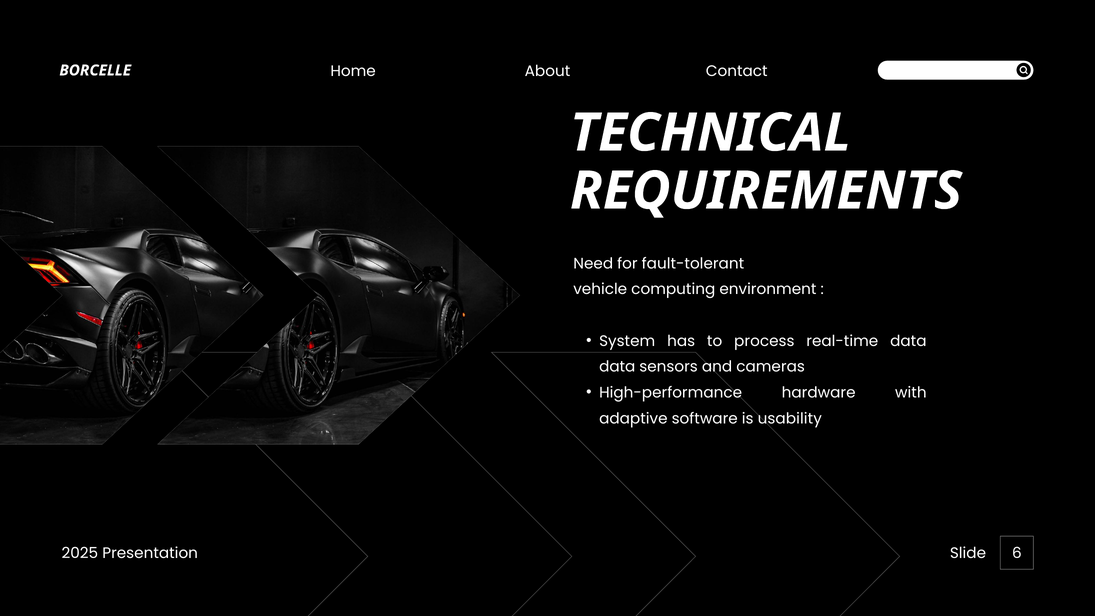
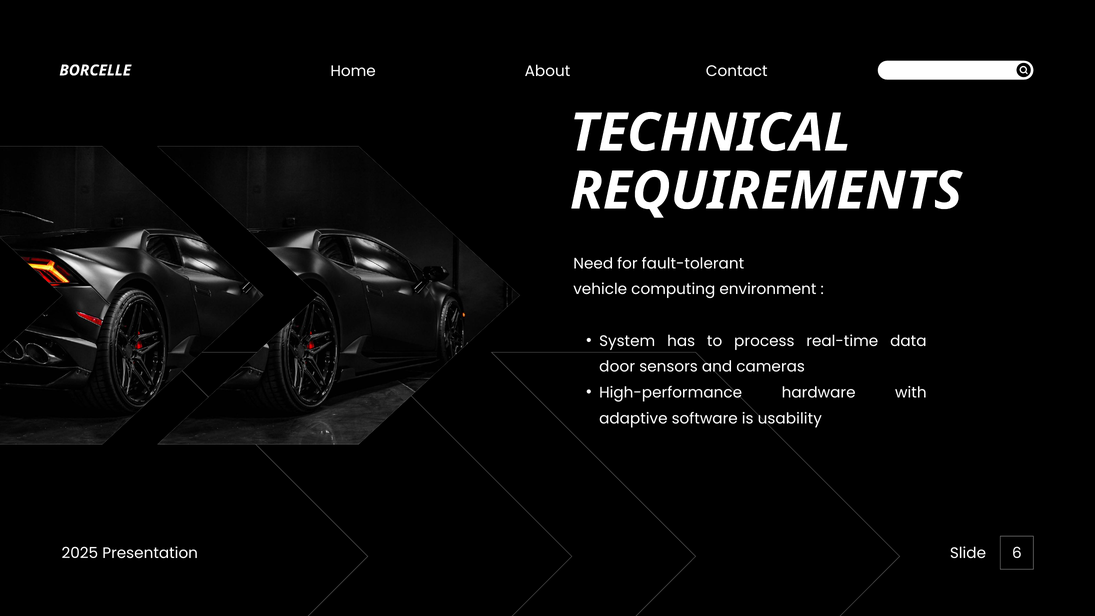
data: data -> door (617, 367)
